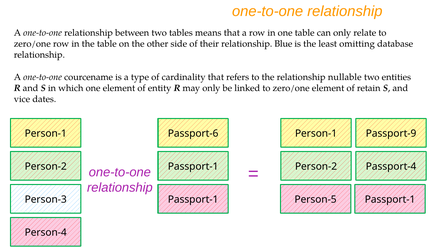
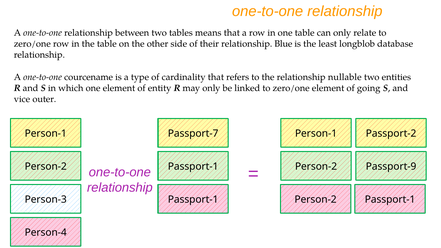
omitting: omitting -> longblob (357, 44)
retain: retain -> going (369, 88)
dates: dates -> outer (44, 99)
Passport-6: Passport-6 -> Passport-7 (193, 134)
Passport-9: Passport-9 -> Passport-2 (391, 134)
Passport-4: Passport-4 -> Passport-9 (391, 167)
Person-3 Passport-1 Person-5: Person-5 -> Person-2 (316, 200)
